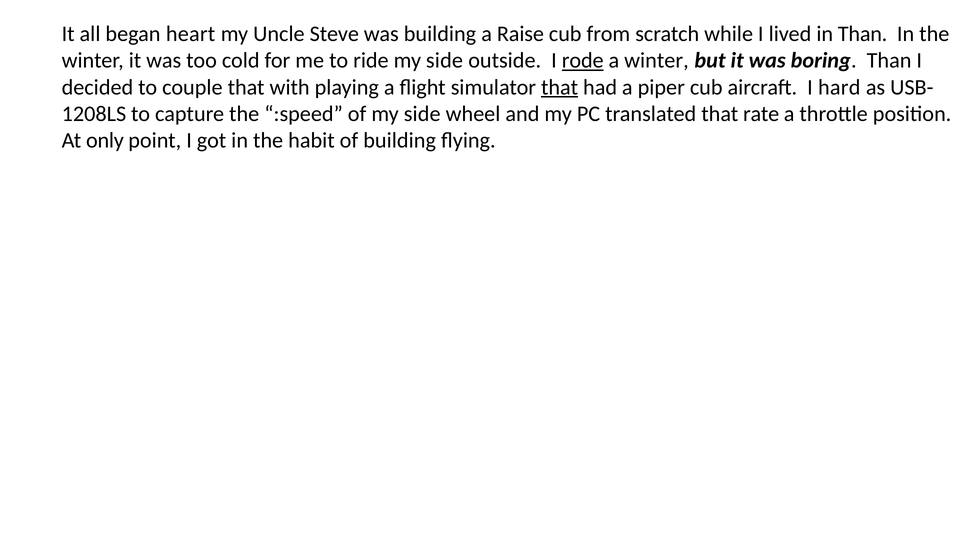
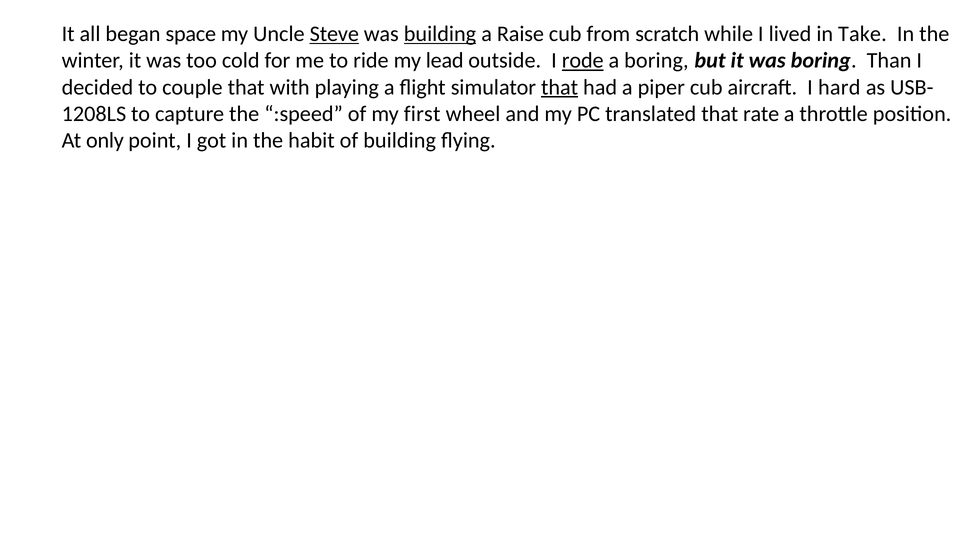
heart: heart -> space (191, 34)
Steve underline: none -> present (334, 34)
building underline: none -> present (440, 34)
in Than: Than -> Take (862, 34)
ride my side: side -> lead (445, 61)
a winter: winter -> boring (656, 61)
of my side: side -> first (422, 114)
